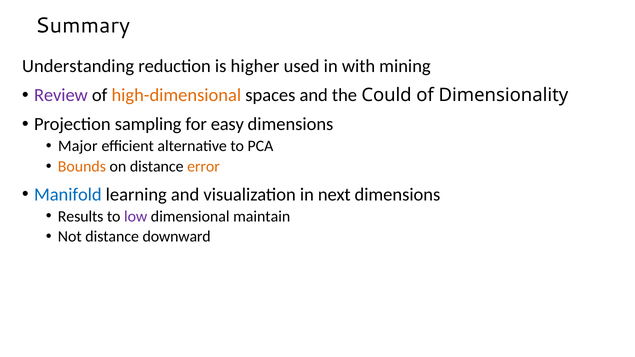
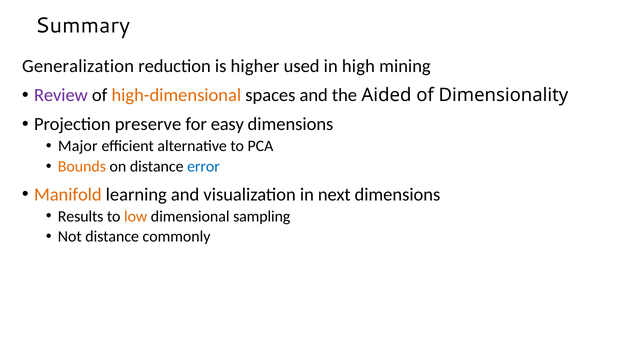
Understanding: Understanding -> Generalization (78, 66)
with: with -> high (358, 66)
Could: Could -> Aided (386, 95)
sampling: sampling -> preserve (148, 124)
error colour: orange -> blue (203, 167)
Manifold colour: blue -> orange (68, 195)
low colour: purple -> orange (136, 216)
maintain: maintain -> sampling (262, 216)
downward: downward -> commonly (177, 237)
